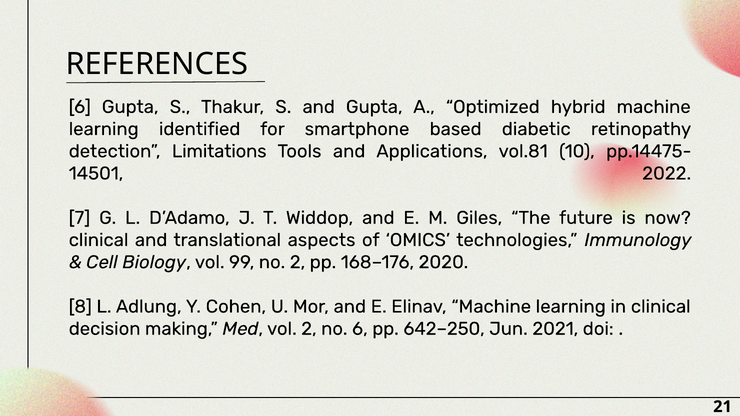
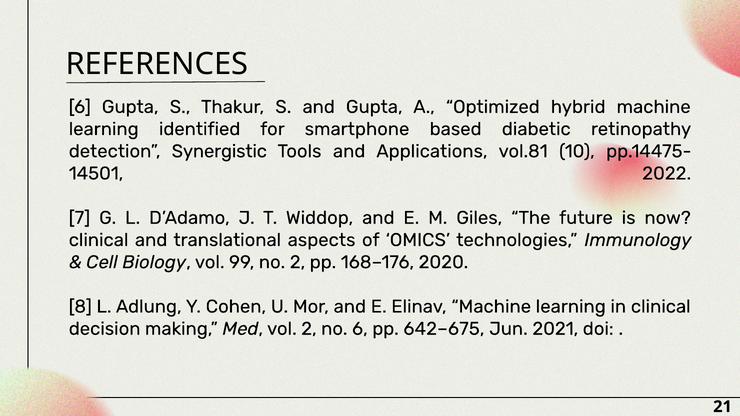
Limitations: Limitations -> Synergistic (219, 151)
642–250: 642–250 -> 642–675 (444, 329)
